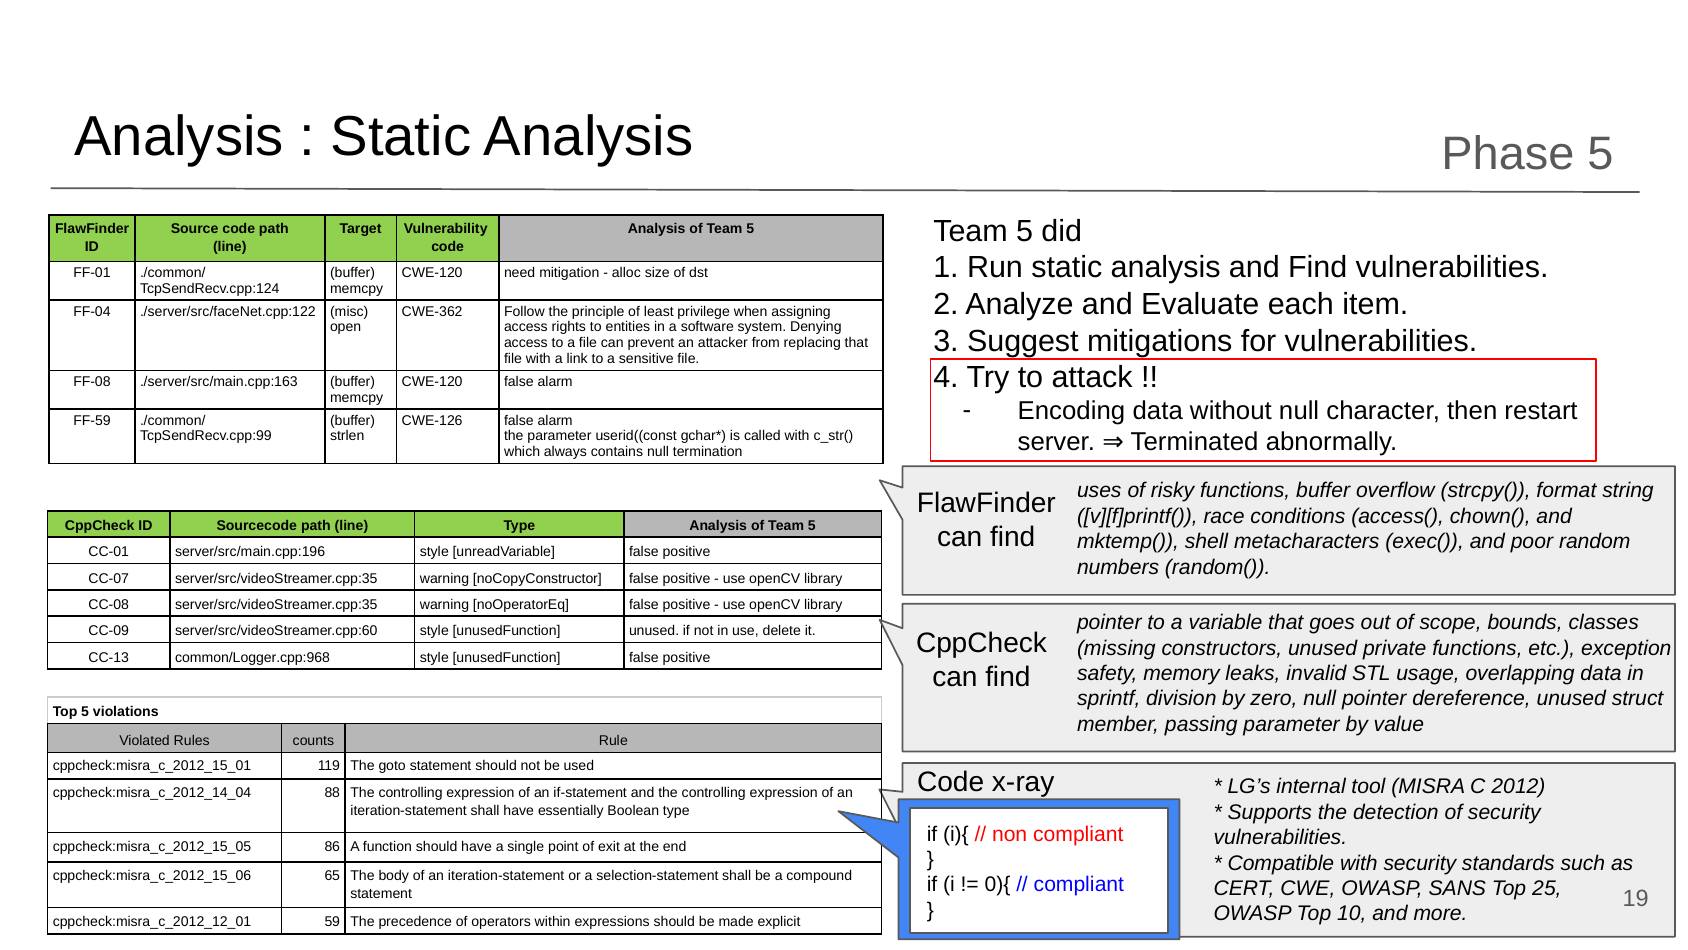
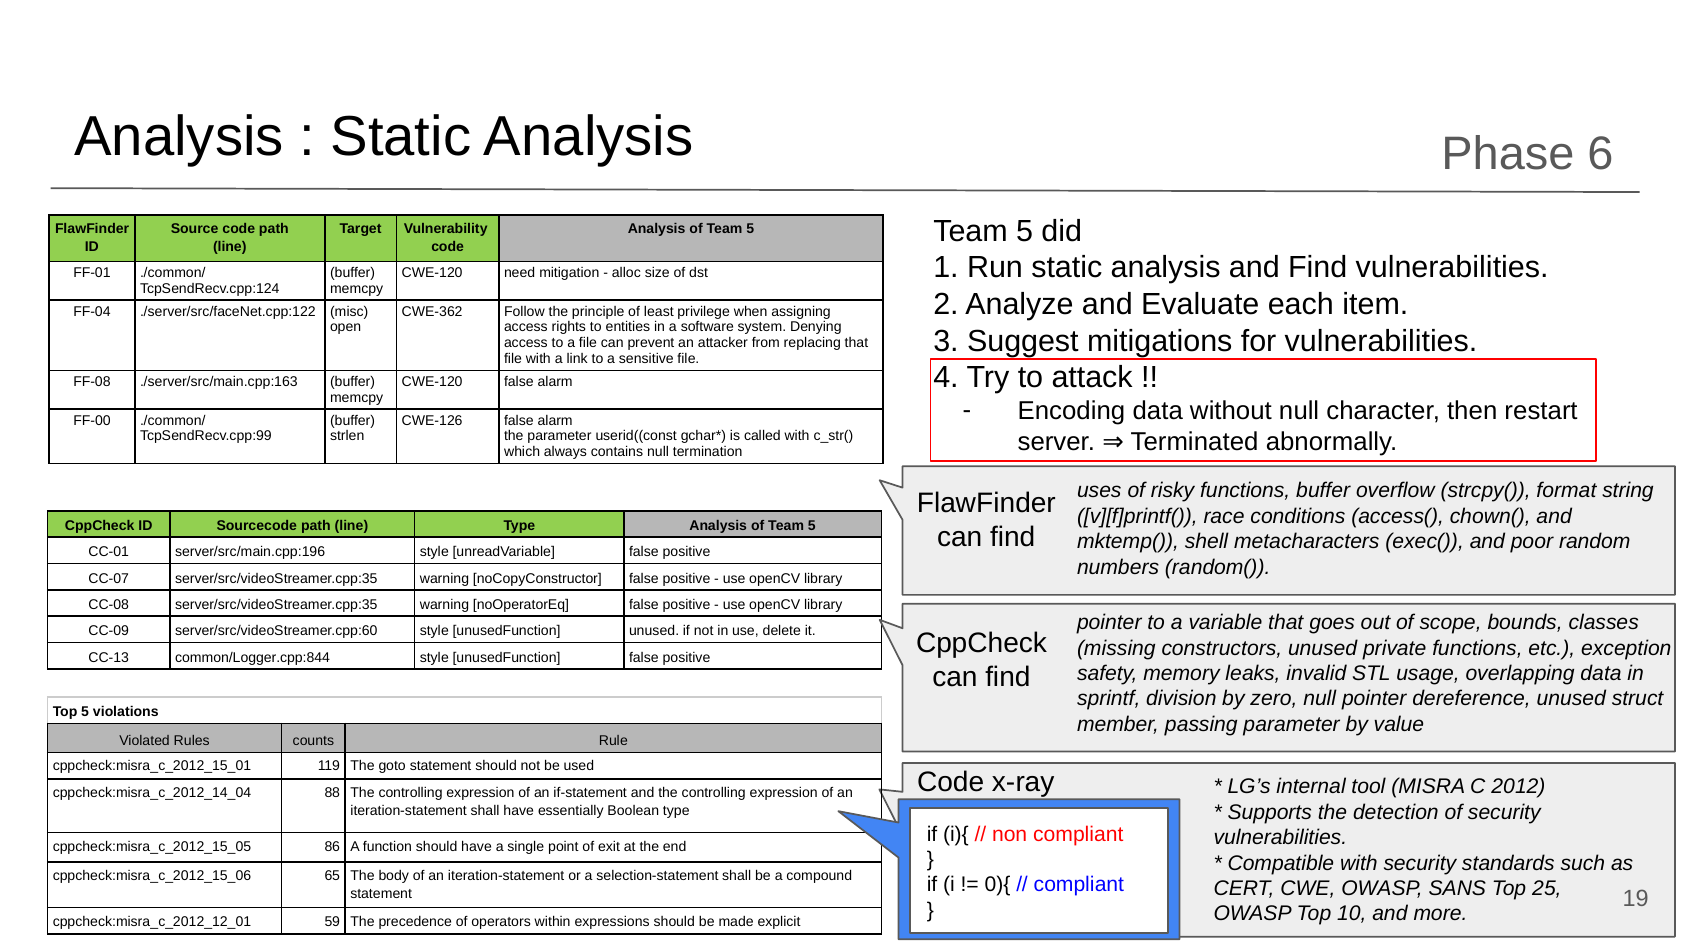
Phase 5: 5 -> 6 (1600, 154)
FF-59: FF-59 -> FF-00 (92, 420)
common/Logger.cpp:968: common/Logger.cpp:968 -> common/Logger.cpp:844 (253, 657)
